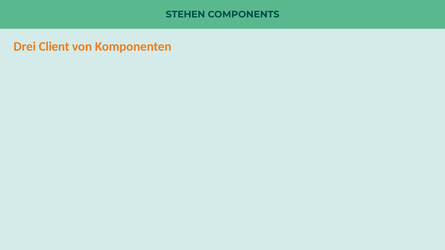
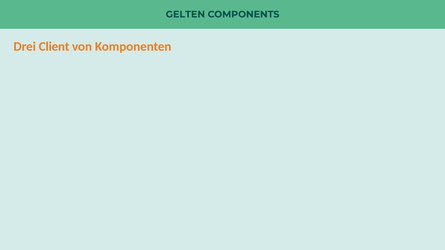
STEHEN: STEHEN -> GELTEN (185, 14)
